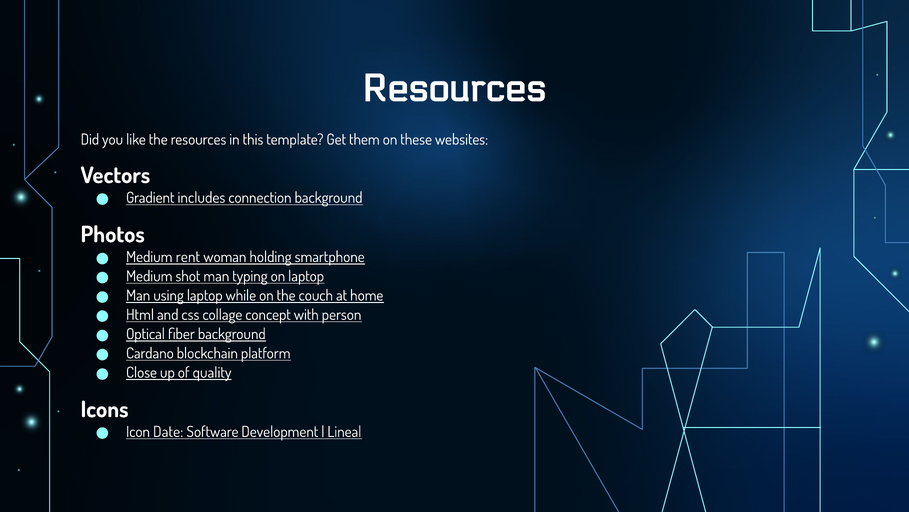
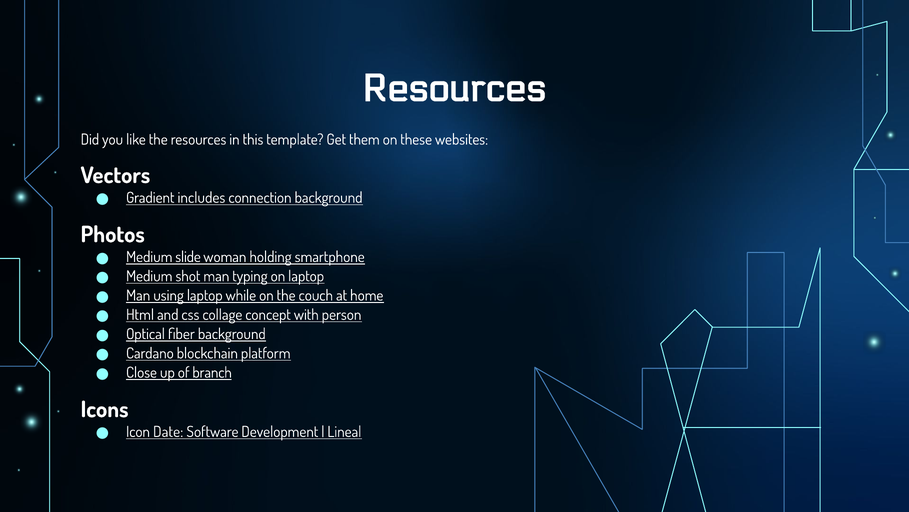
rent: rent -> slide (188, 257)
quality: quality -> branch (212, 372)
